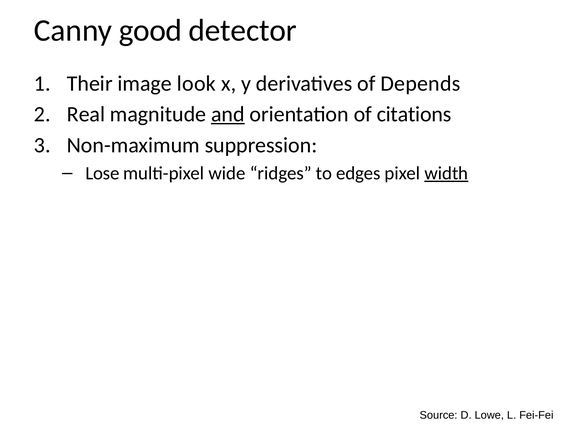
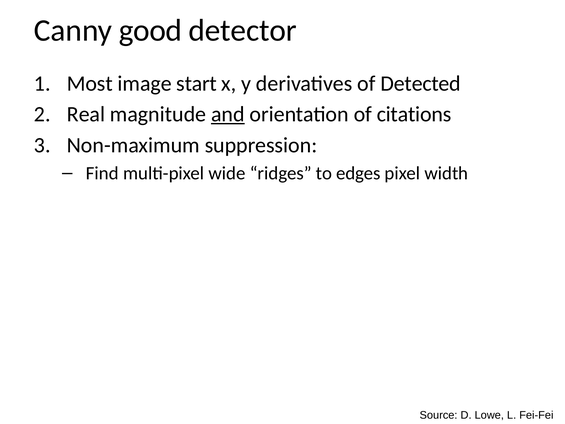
Their: Their -> Most (90, 83)
look: look -> start (197, 83)
Depends: Depends -> Detected (421, 83)
Lose: Lose -> Find (102, 173)
width underline: present -> none (446, 173)
